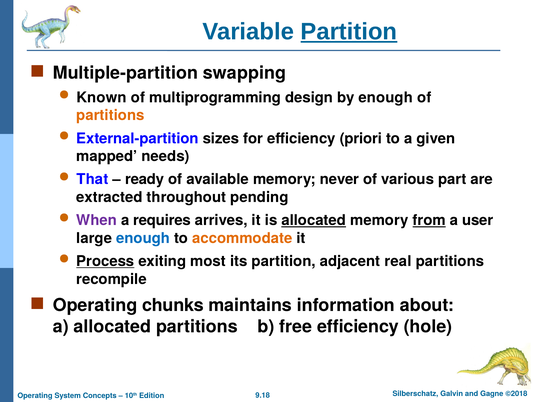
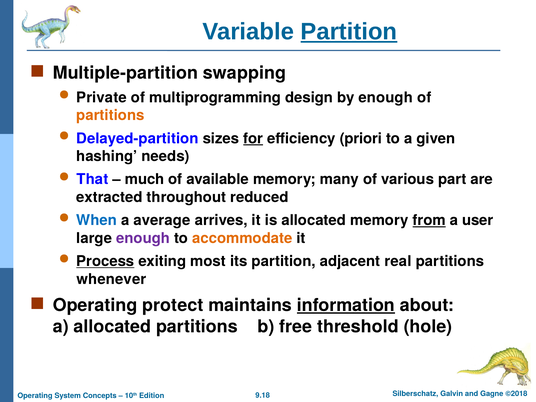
Known: Known -> Private (102, 97)
External-partition: External-partition -> Delayed-partition (137, 138)
for underline: none -> present (253, 138)
mapped: mapped -> hashing (107, 156)
ready: ready -> much (145, 179)
never: never -> many (339, 179)
pending: pending -> reduced (259, 197)
When colour: purple -> blue (97, 220)
requires: requires -> average (162, 220)
allocated underline: present -> none (314, 220)
enough colour: blue -> purple (143, 238)
recompile: recompile -> whenever (111, 279)
chunks: chunks -> protect (173, 305)
information underline: none -> present (346, 305)
free efficiency: efficiency -> threshold (358, 327)
